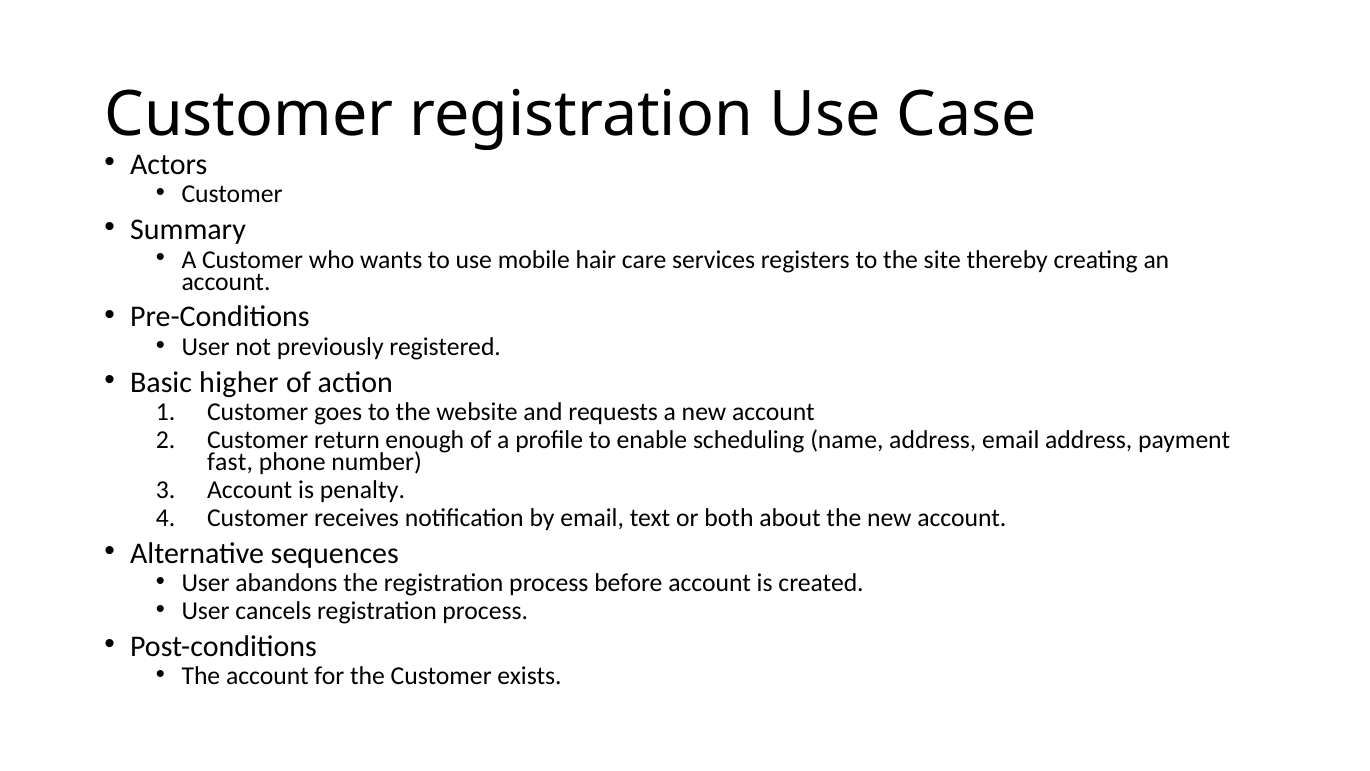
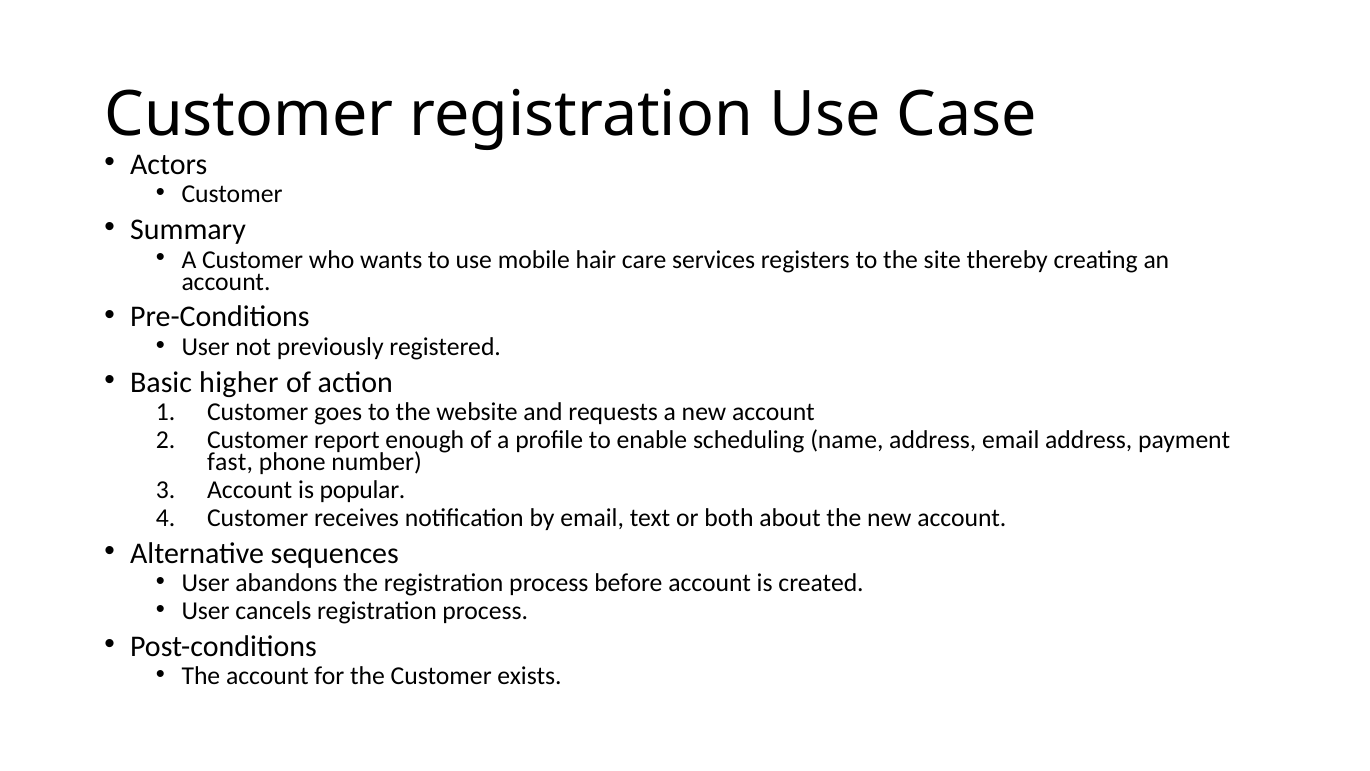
return: return -> report (347, 440)
penalty: penalty -> popular (363, 490)
